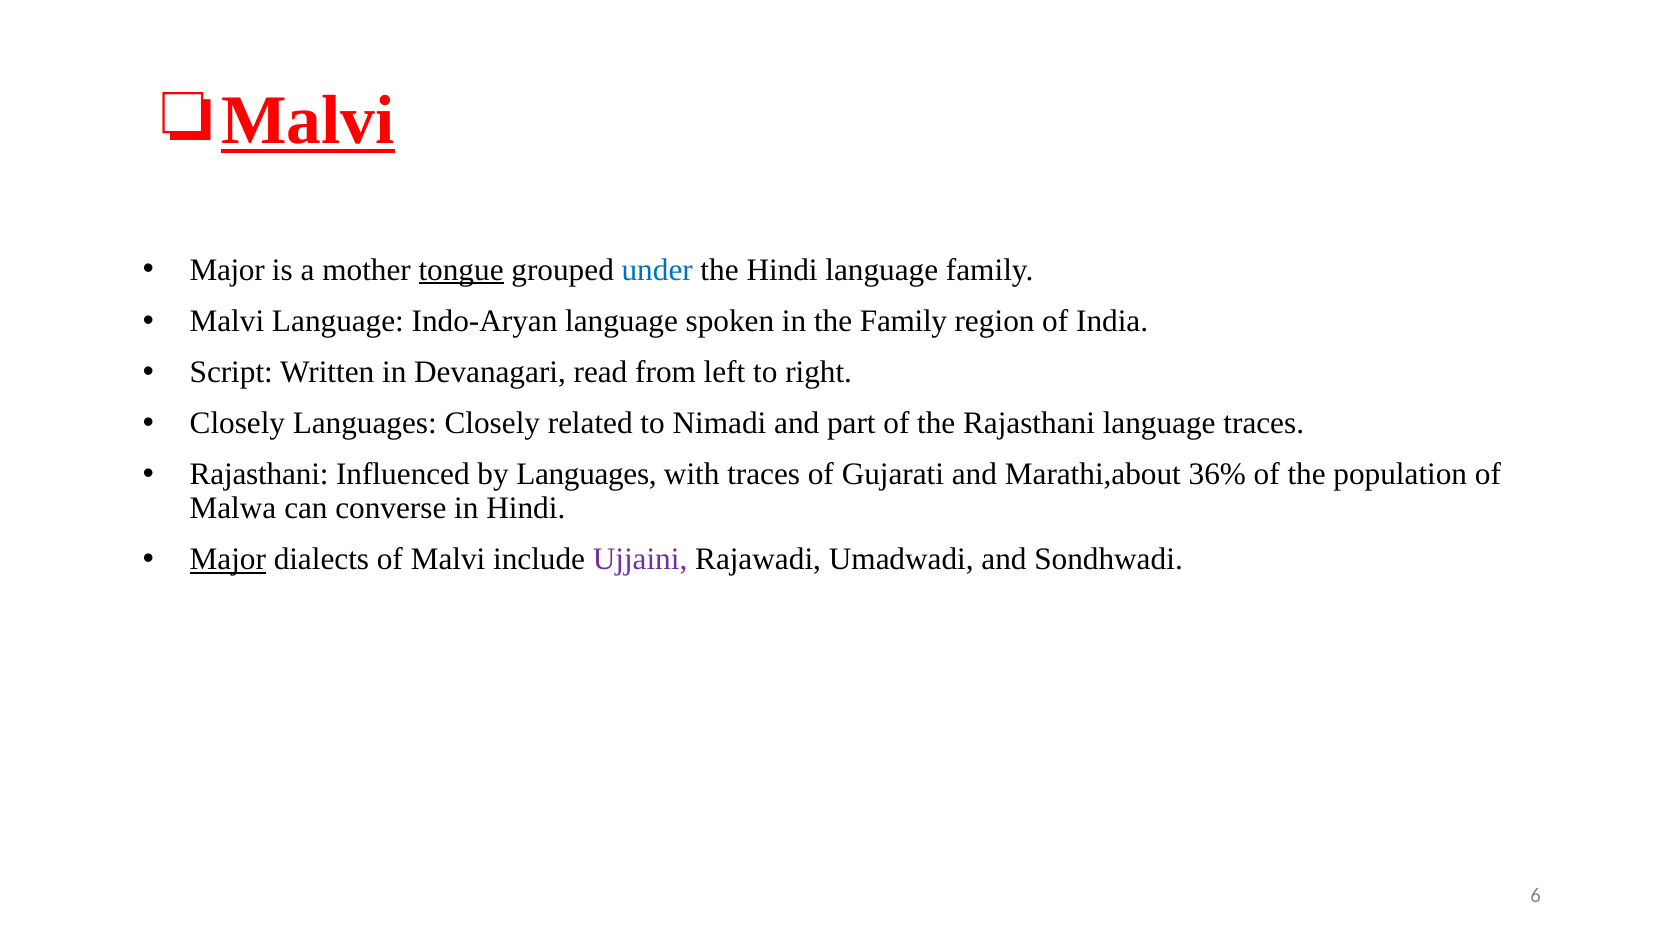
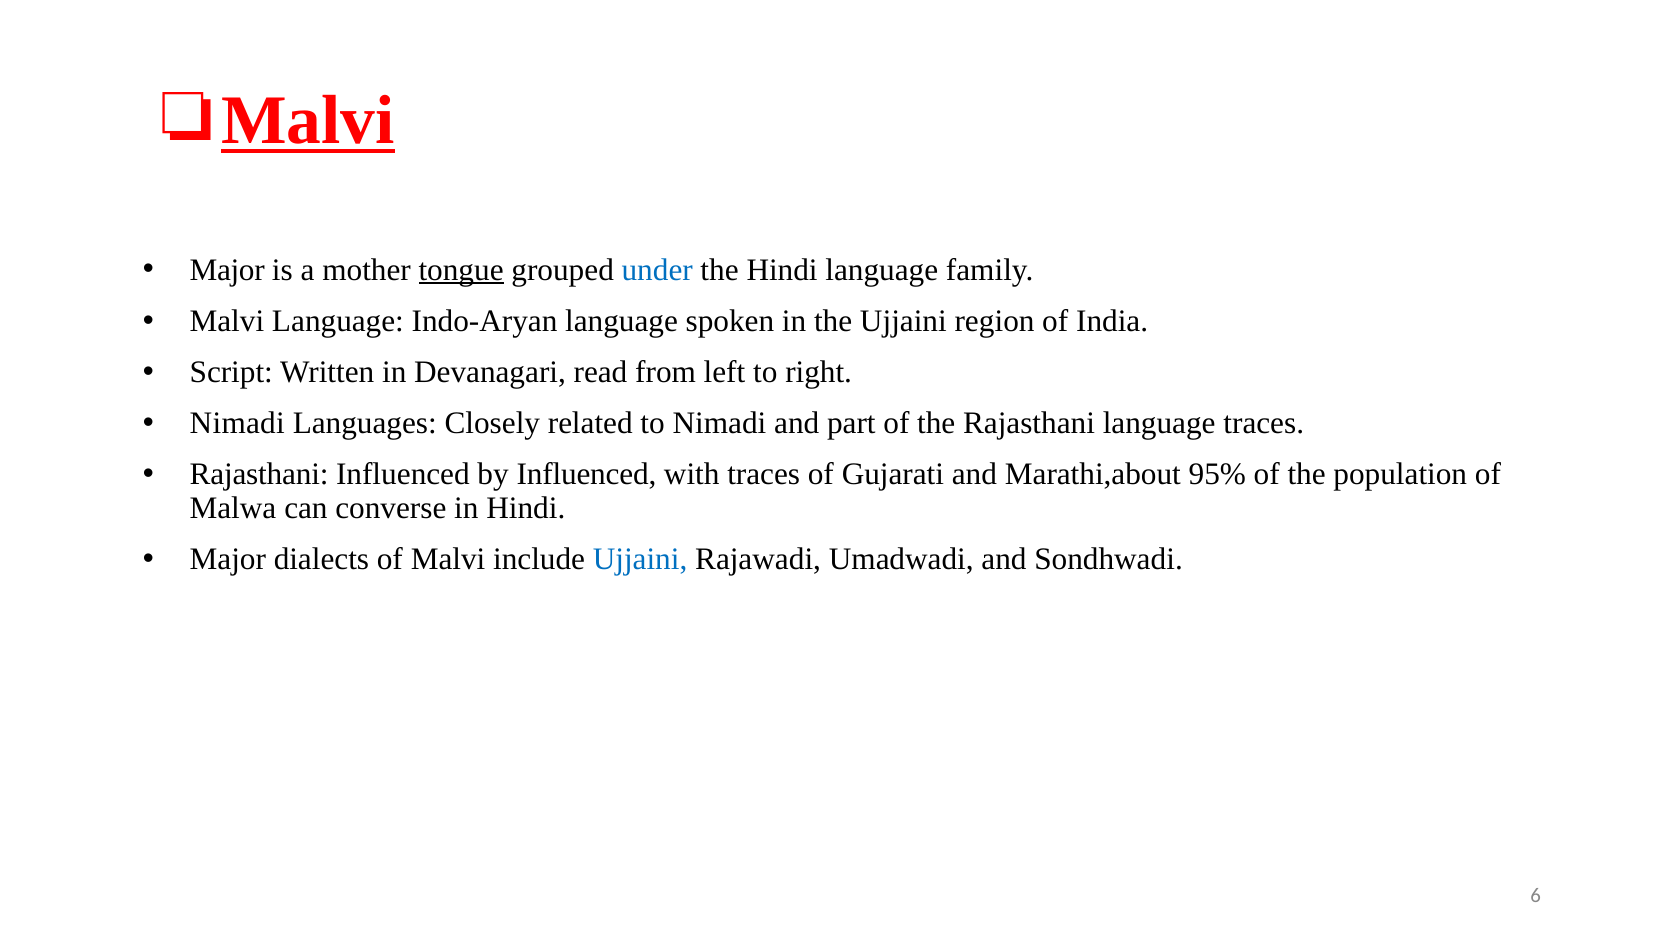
the Family: Family -> Ujjaini (903, 321)
Closely: Closely -> Nimadi (237, 423)
by Languages: Languages -> Influenced (586, 475)
36%: 36% -> 95% (1217, 475)
Major underline: present -> none (228, 560)
Ujjaini colour: purple -> blue (640, 560)
